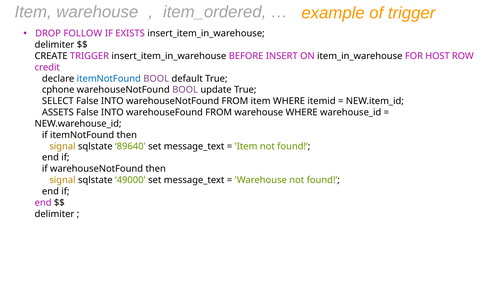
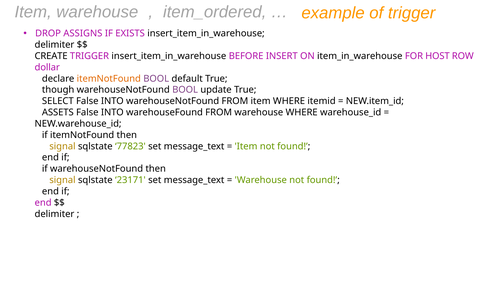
FOLLOW: FOLLOW -> ASSIGNS (83, 34)
credit: credit -> dollar (47, 67)
itemNotFound colour: blue -> orange (109, 79)
cphone: cphone -> though (58, 90)
89640: 89640 -> 77823 (130, 146)
49000: 49000 -> 23171 (130, 180)
